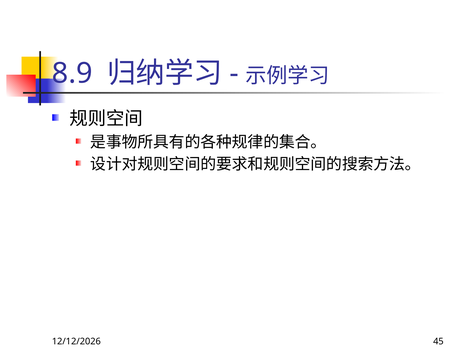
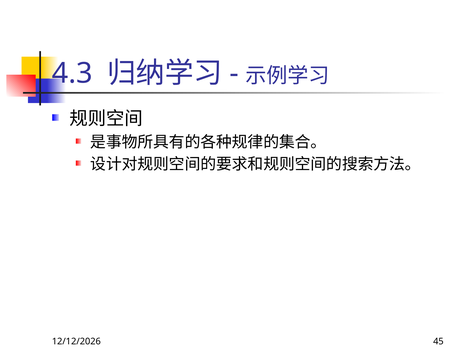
8.9: 8.9 -> 4.3 (72, 73)
